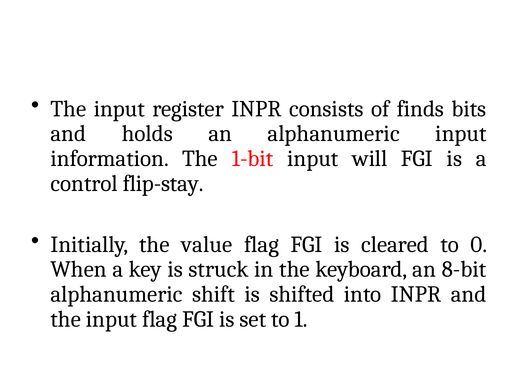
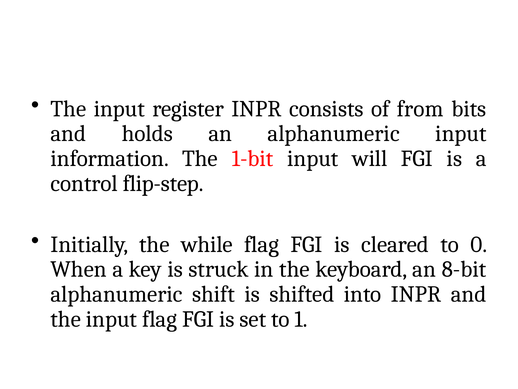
finds: finds -> from (420, 109)
flip-stay: flip-stay -> flip-step (163, 183)
value: value -> while (207, 244)
